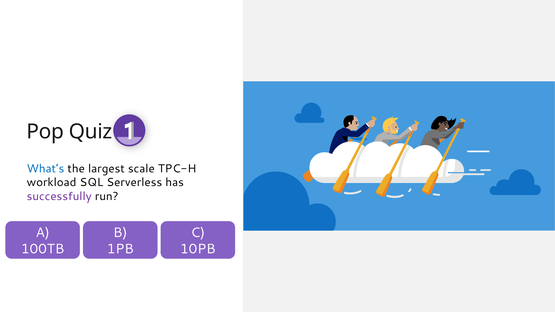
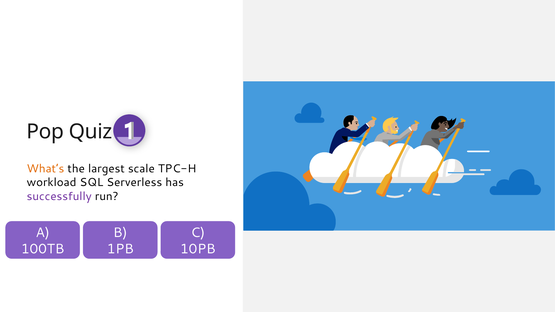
What’s colour: blue -> orange (45, 169)
